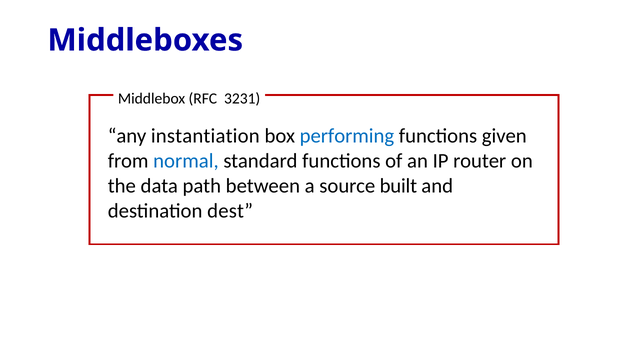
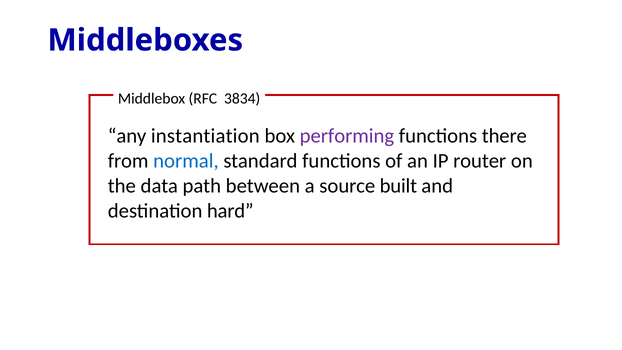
3231: 3231 -> 3834 (242, 99)
performing colour: blue -> purple (347, 136)
given: given -> there (504, 136)
dest: dest -> hard (230, 211)
